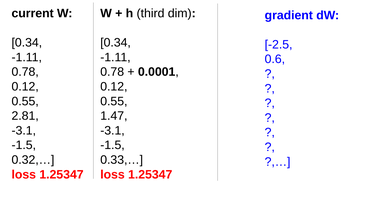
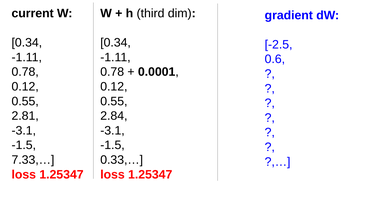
1.47: 1.47 -> 2.84 (114, 116)
0.32,…: 0.32,… -> 7.33,… (33, 160)
